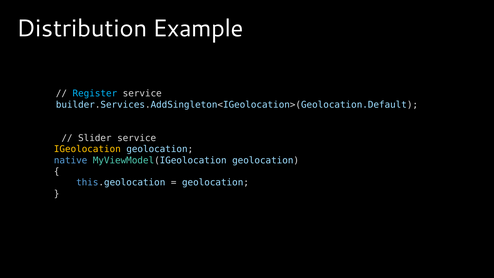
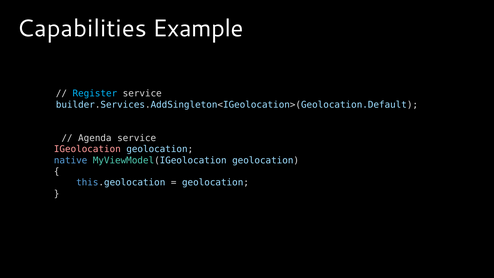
Distribution: Distribution -> Capabilities (82, 28)
Slider: Slider -> Agenda (95, 138)
IGeolocation colour: yellow -> pink (87, 149)
